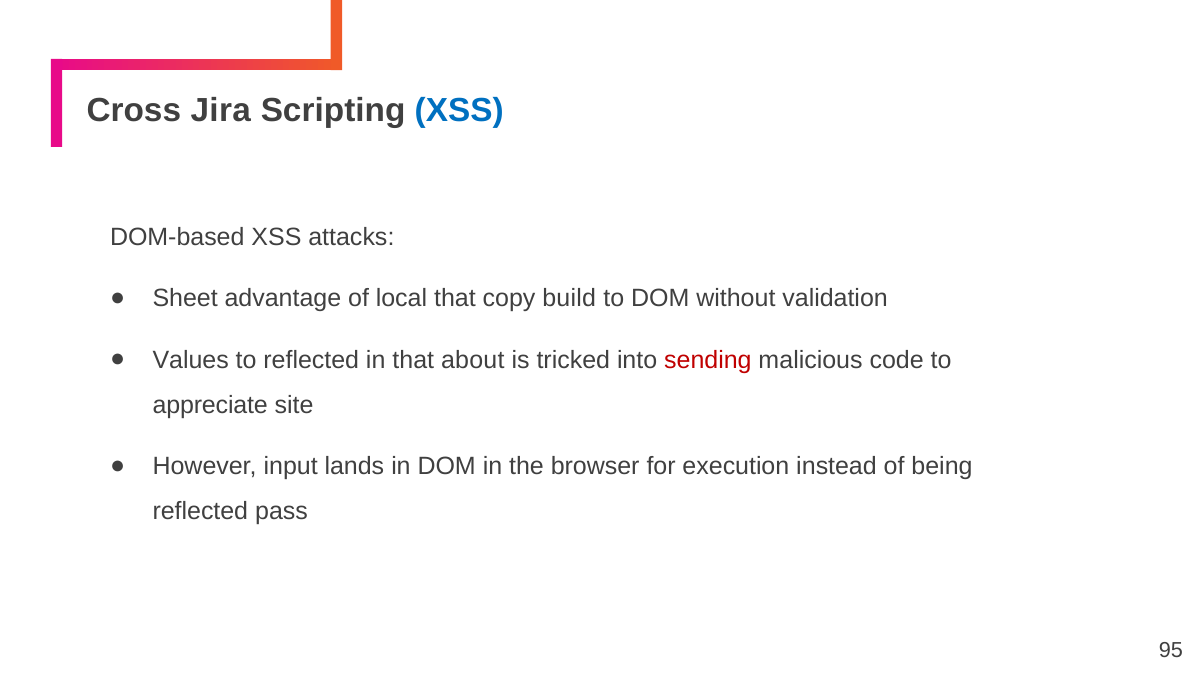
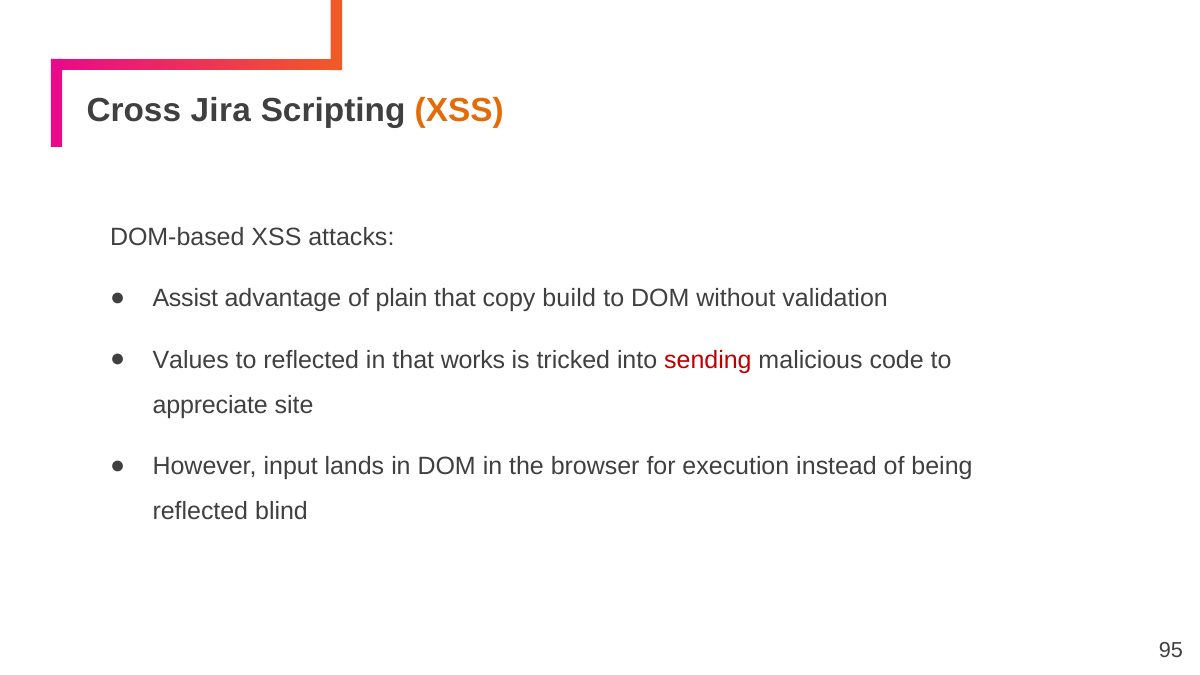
XSS colour: blue -> orange (459, 111)
Sheet: Sheet -> Assist (185, 298)
local: local -> plain (402, 298)
about: about -> works (473, 360)
pass: pass -> blind (282, 512)
